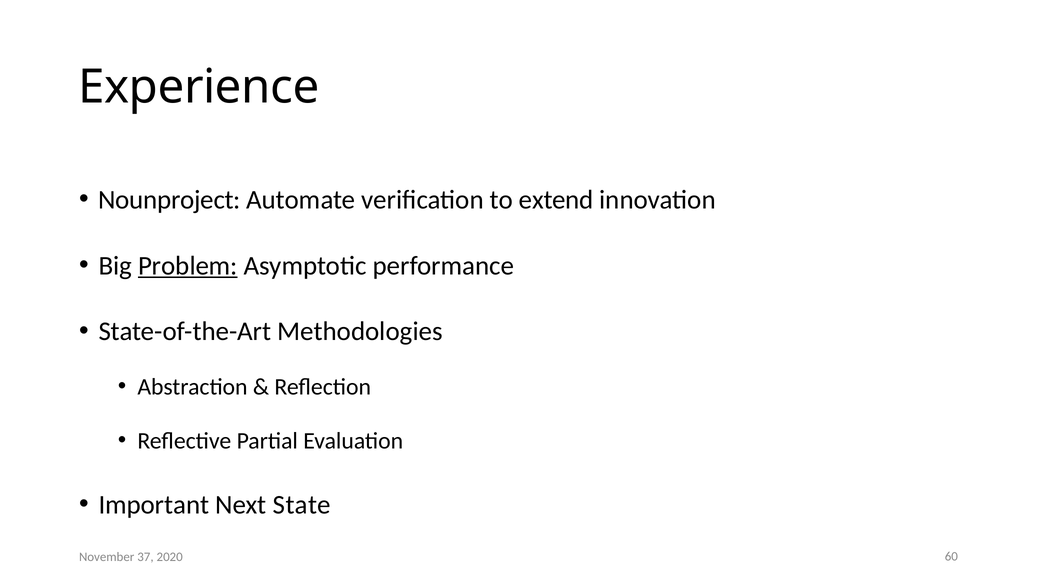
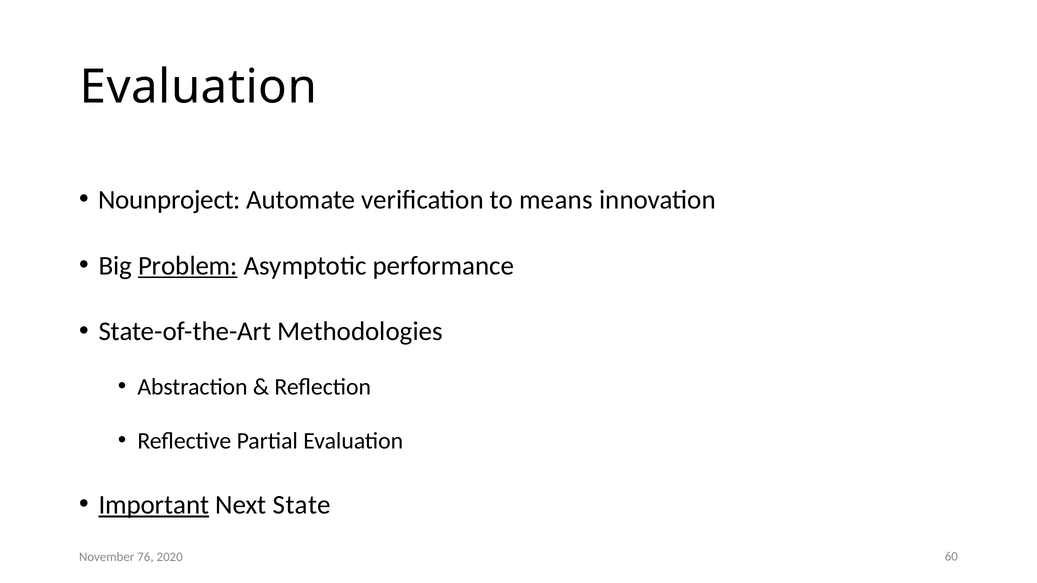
Experience: Experience -> Evaluation (198, 87)
extend: extend -> means (556, 200)
Important underline: none -> present (154, 505)
37: 37 -> 76 (145, 557)
